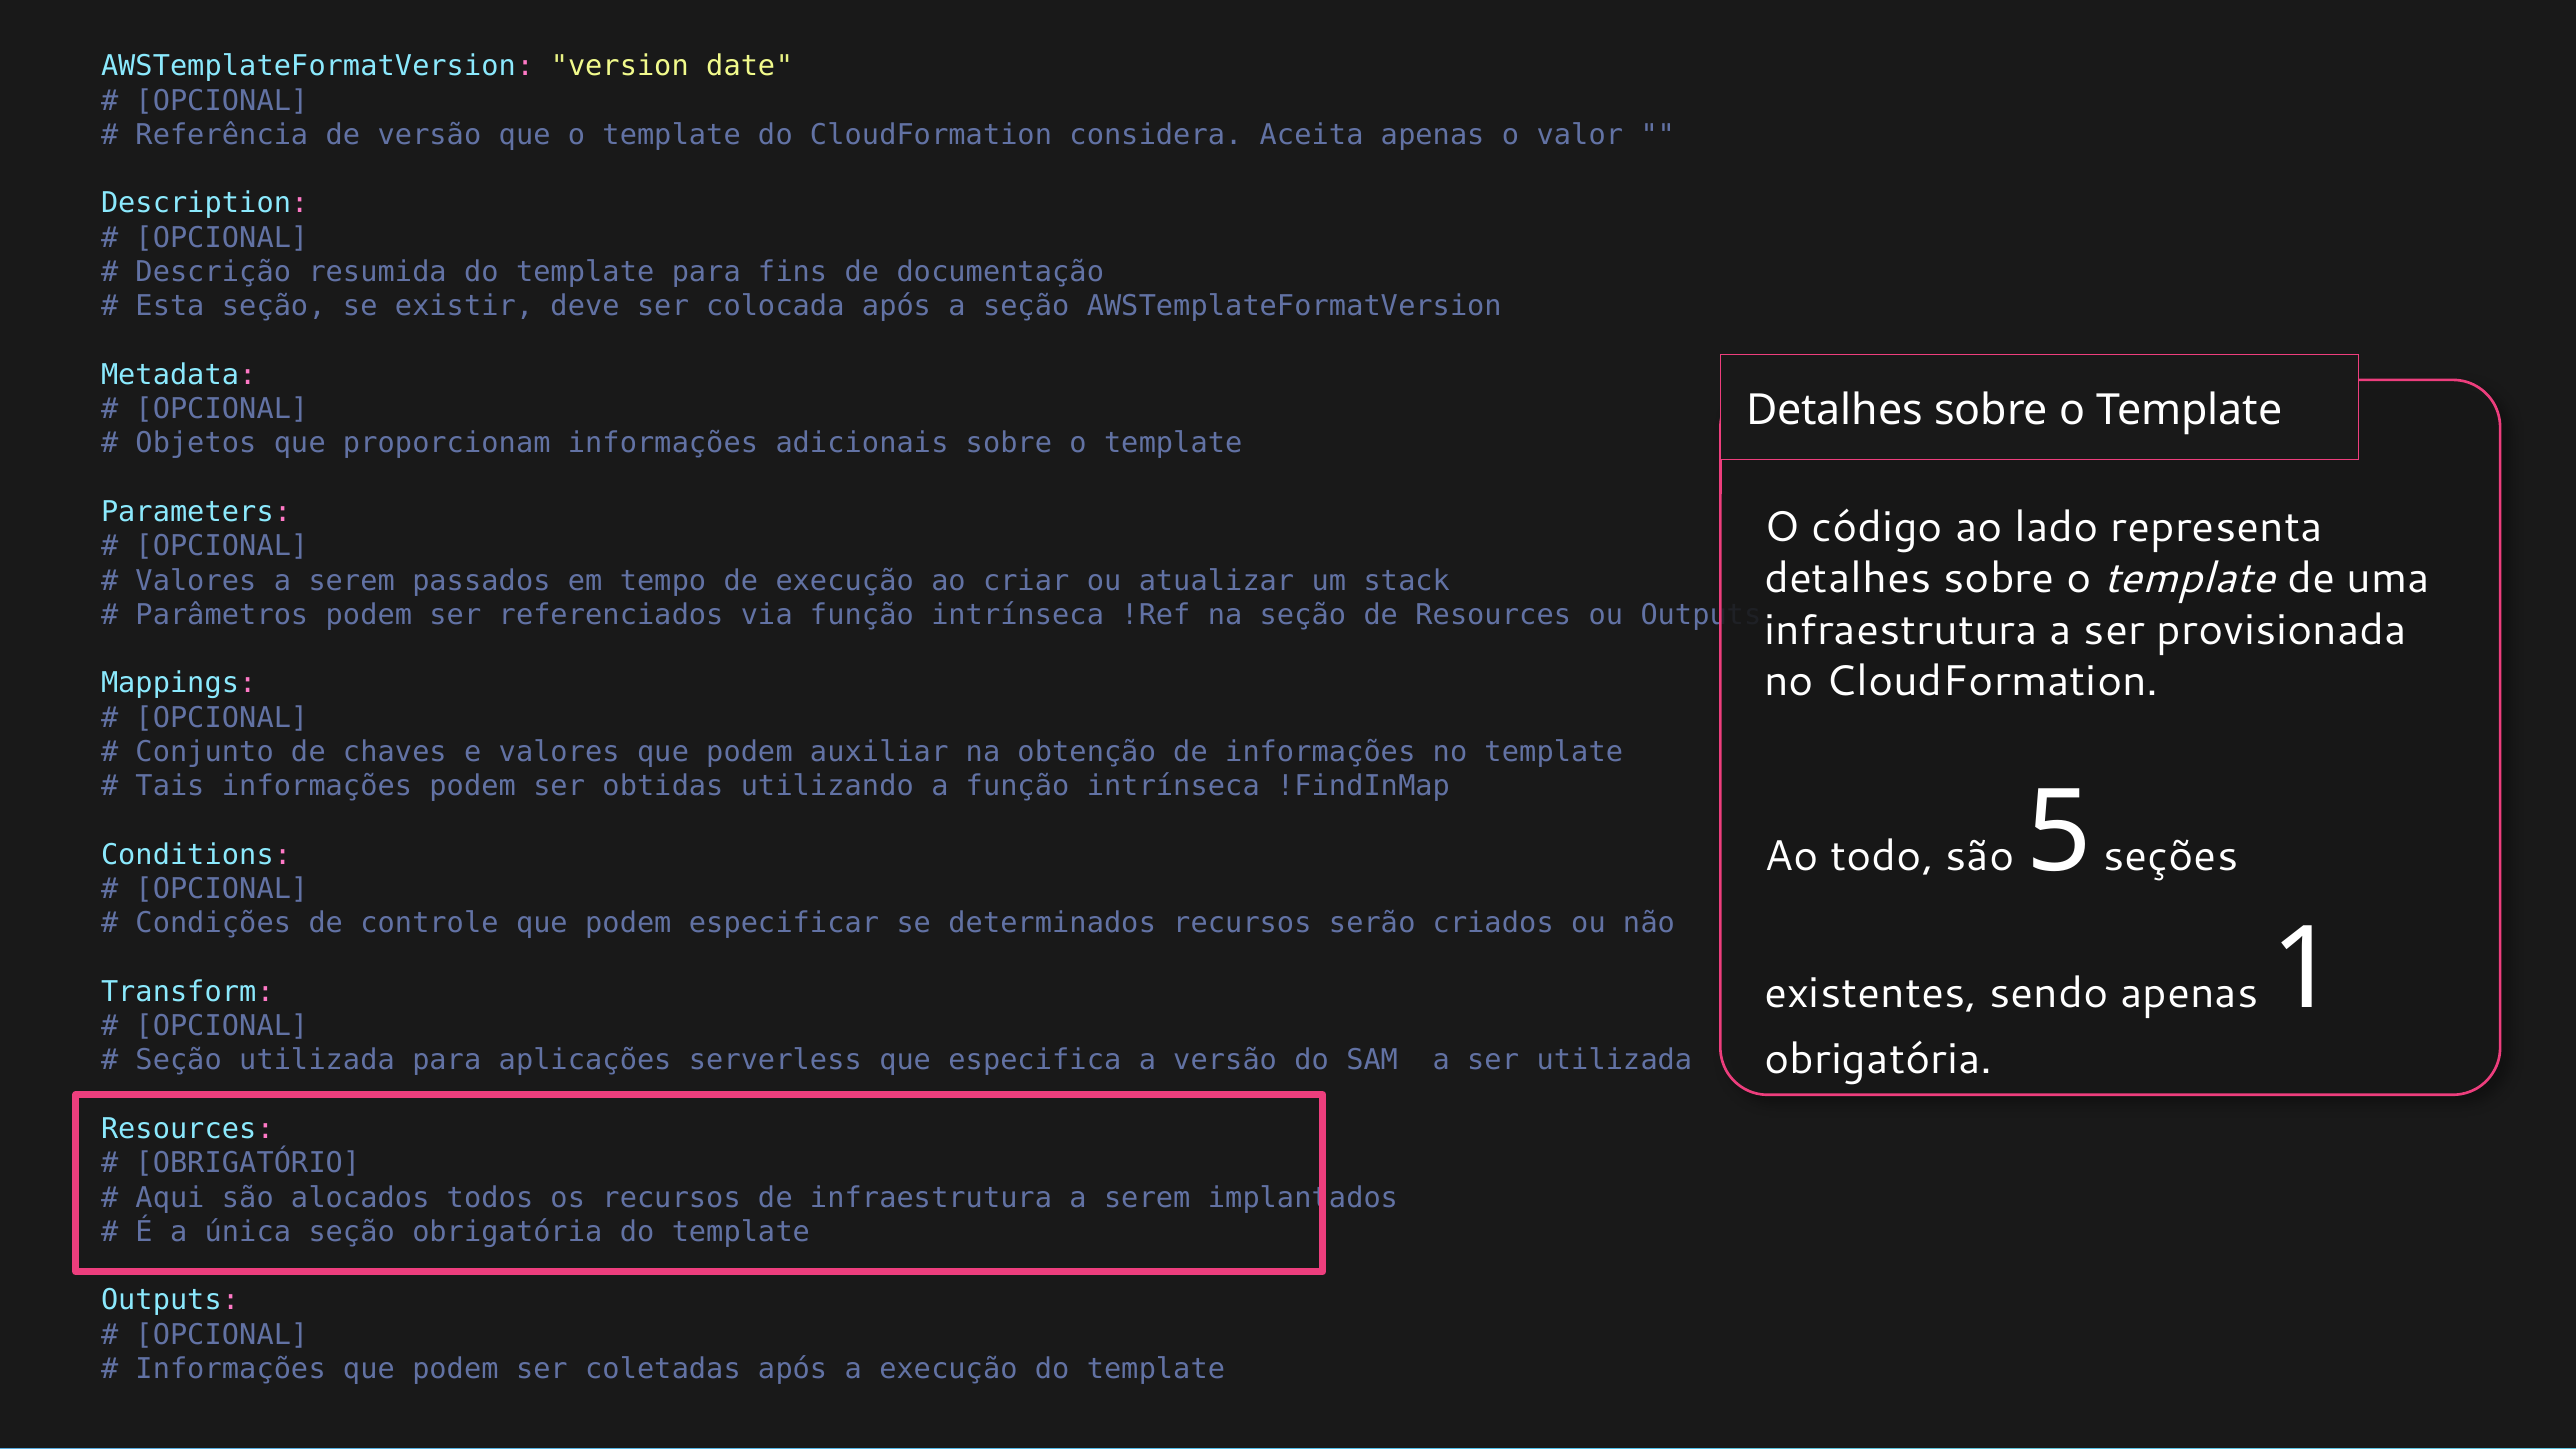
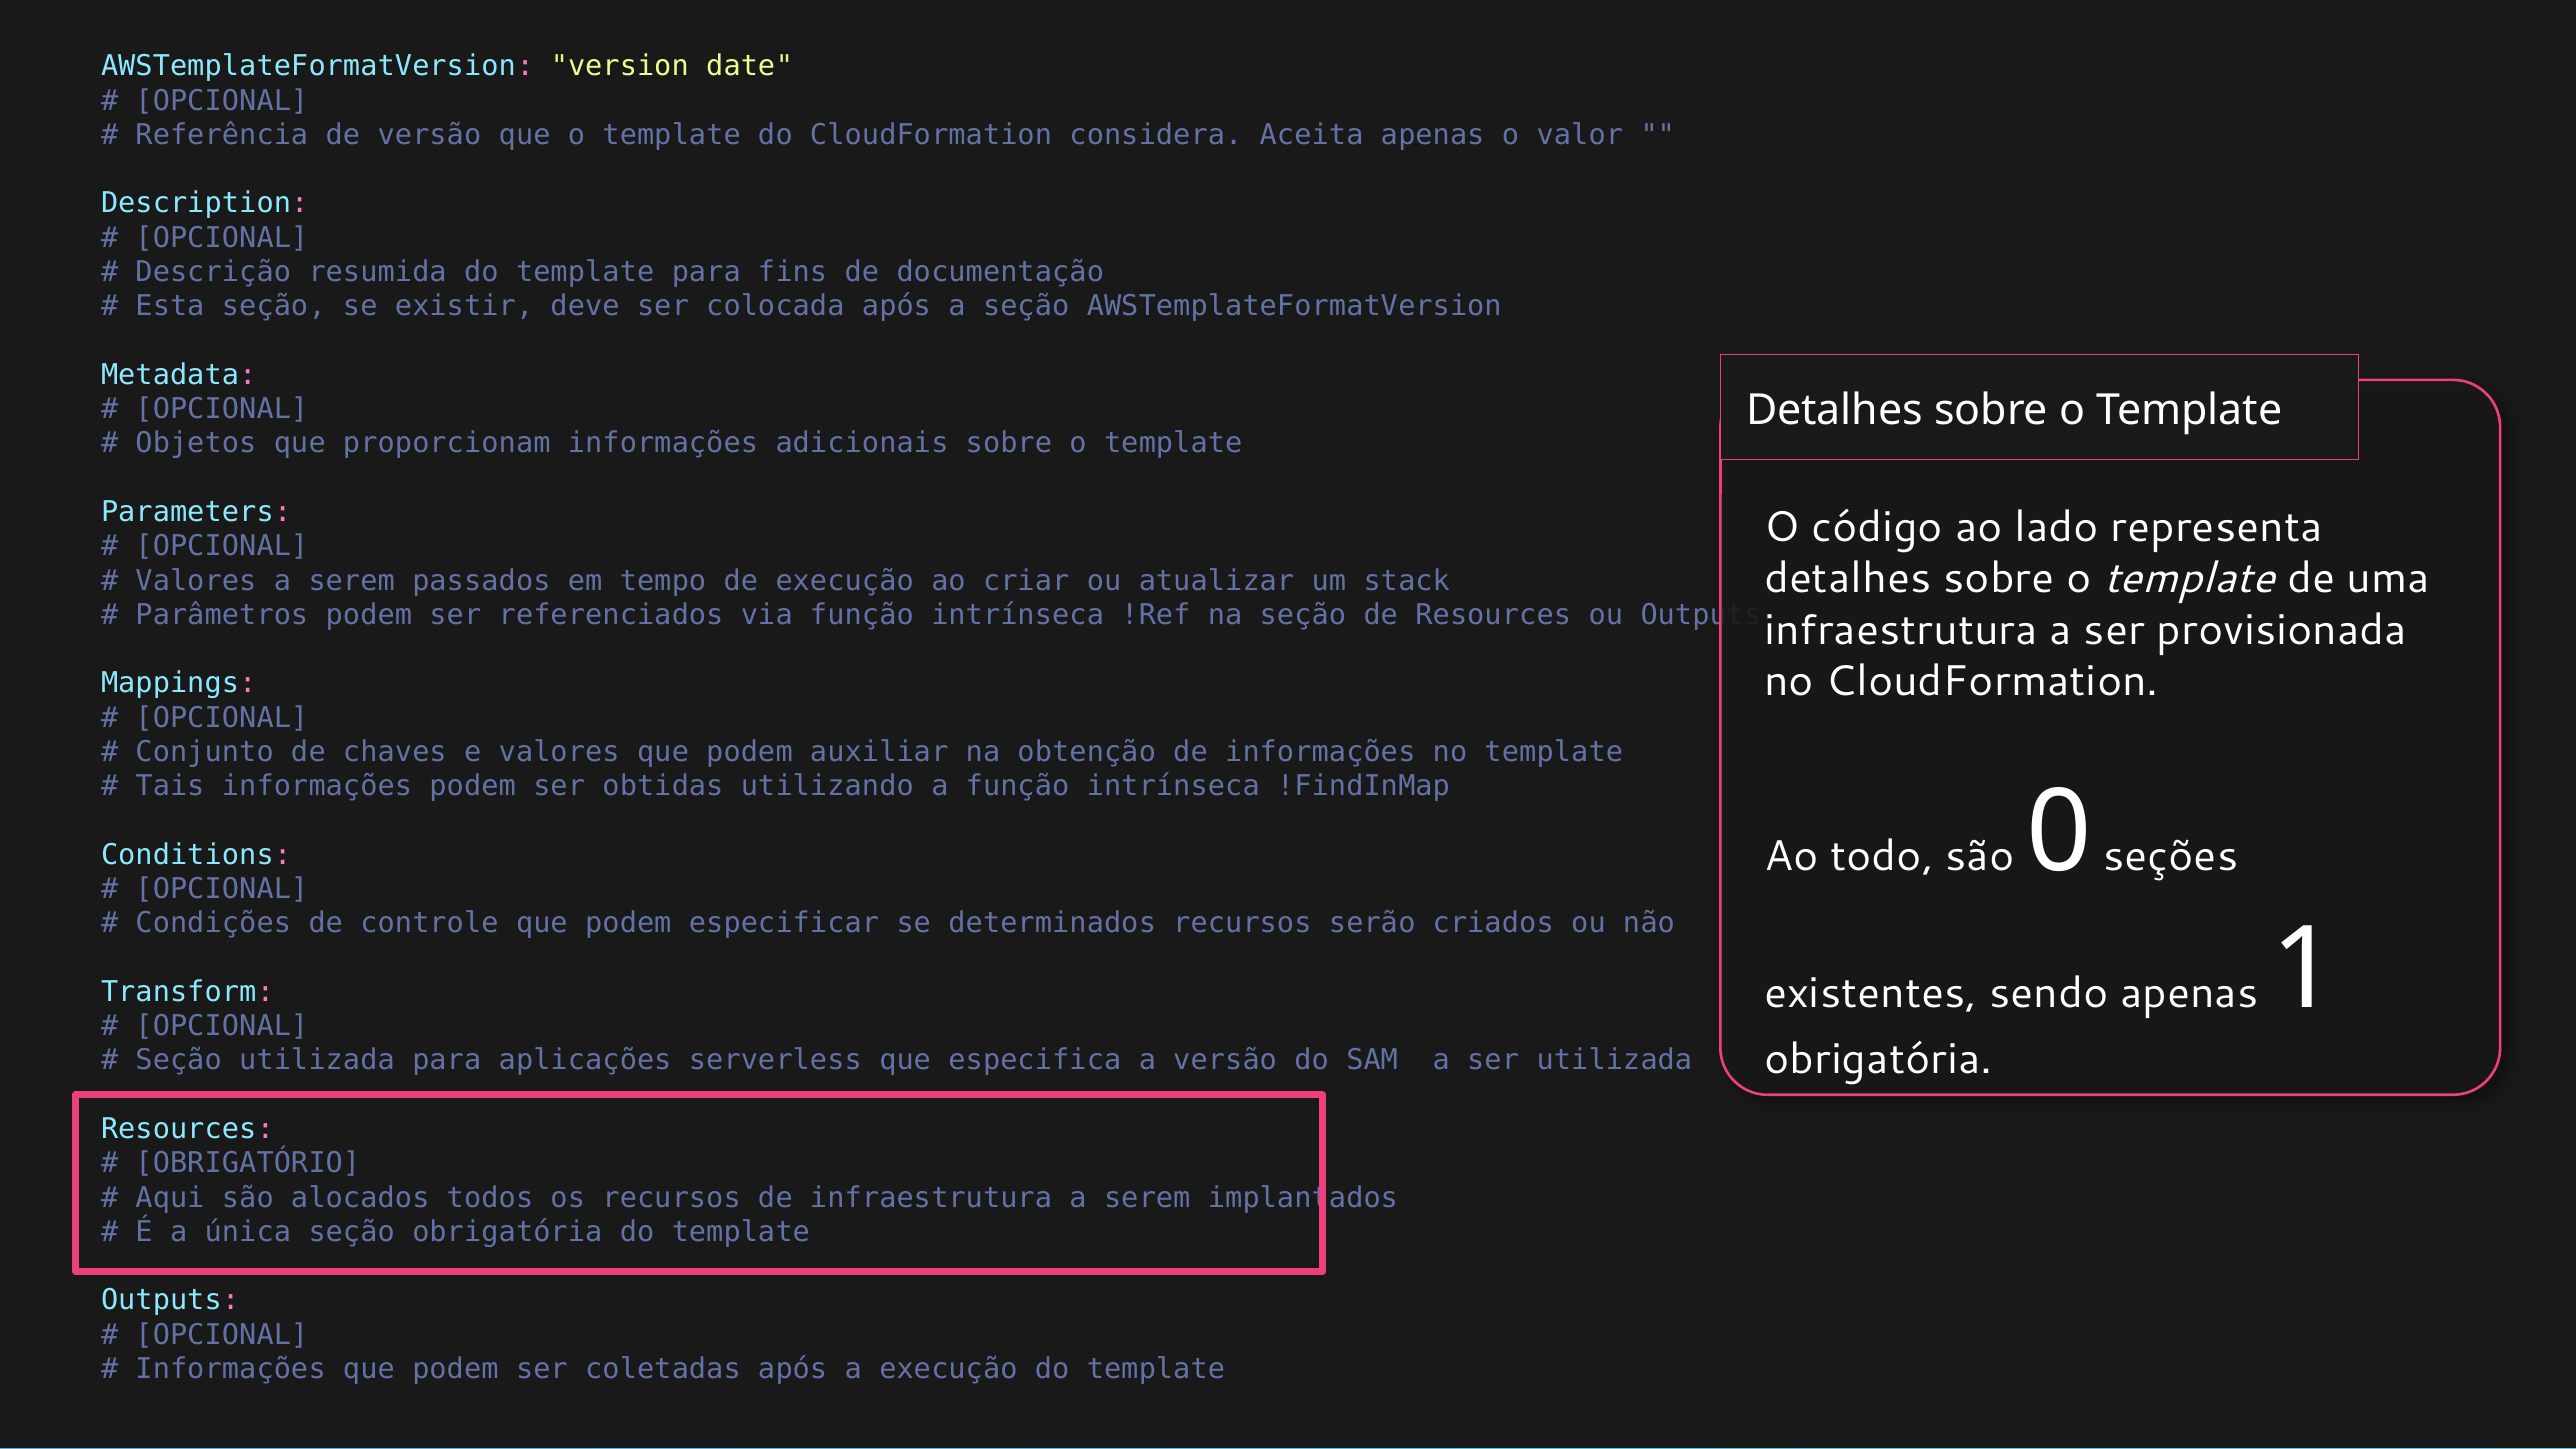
5: 5 -> 0 (2059, 833)
